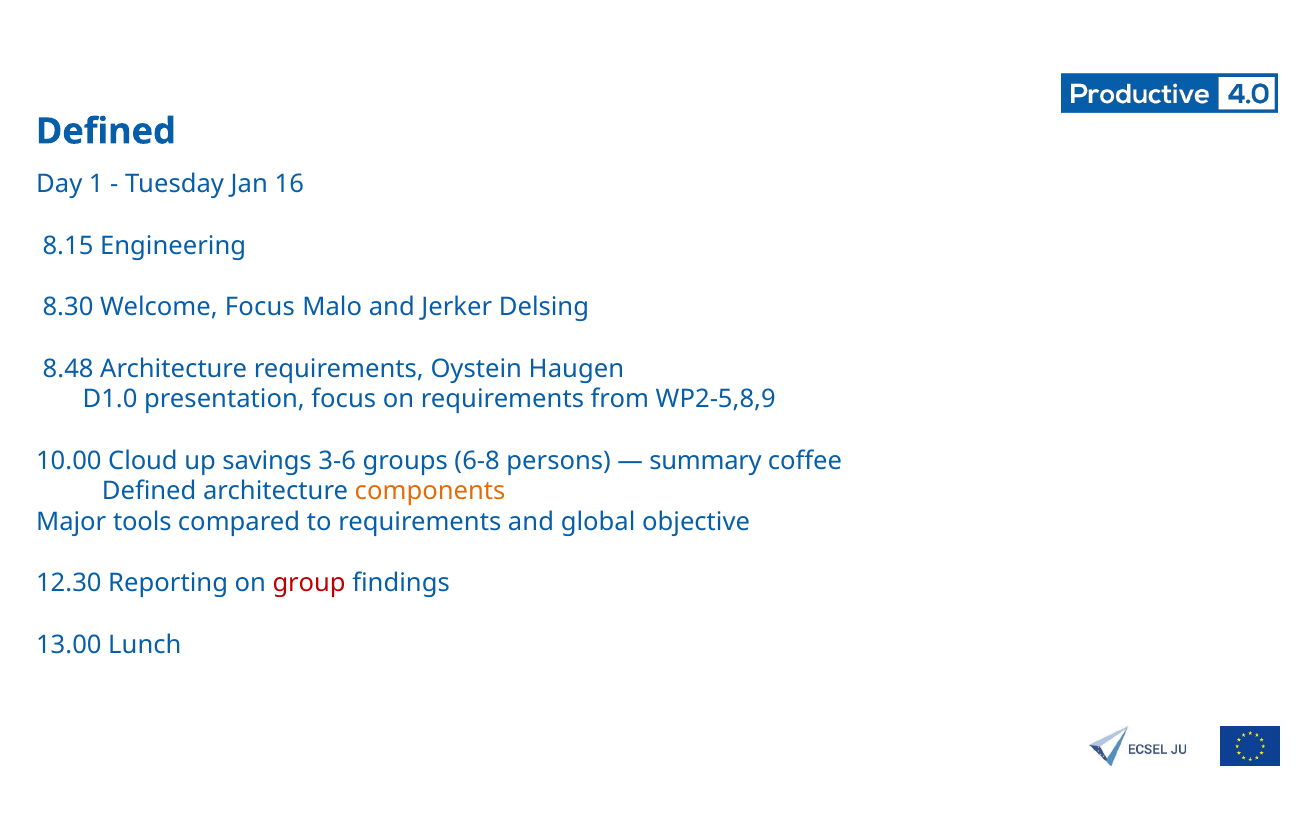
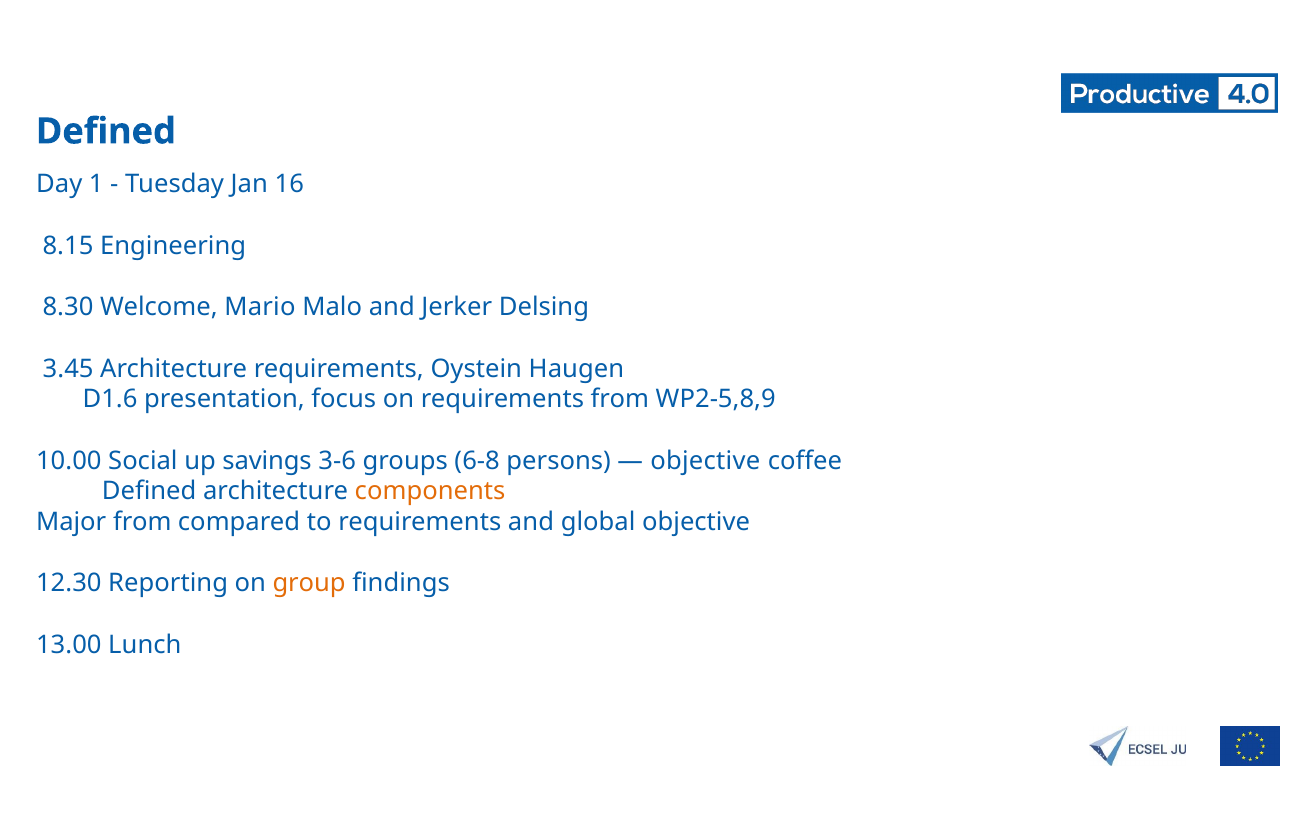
Welcome Focus: Focus -> Mario (260, 307)
8.48: 8.48 -> 3.45 (68, 369)
D1.0: D1.0 -> D1.6 (110, 400)
Cloud: Cloud -> Social (143, 461)
summary: summary -> objective (705, 461)
Major tools: tools -> from (142, 522)
group colour: red -> orange (309, 584)
